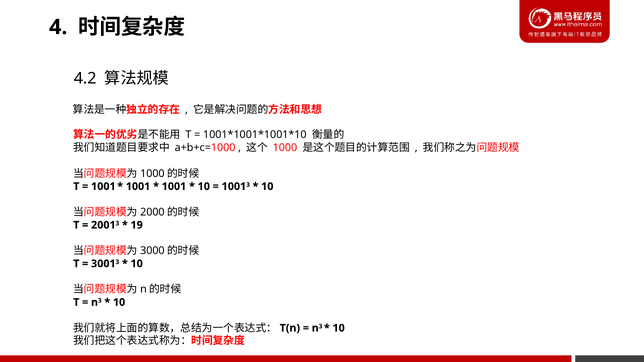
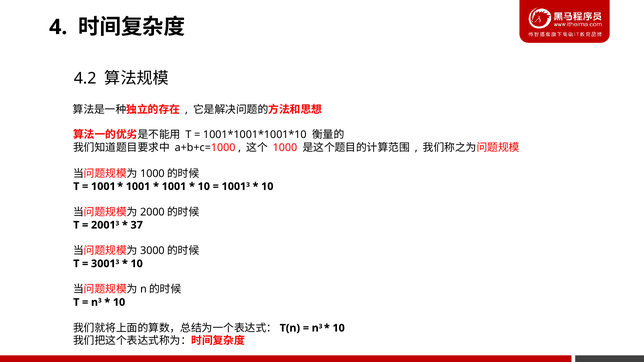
19: 19 -> 37 (137, 225)
